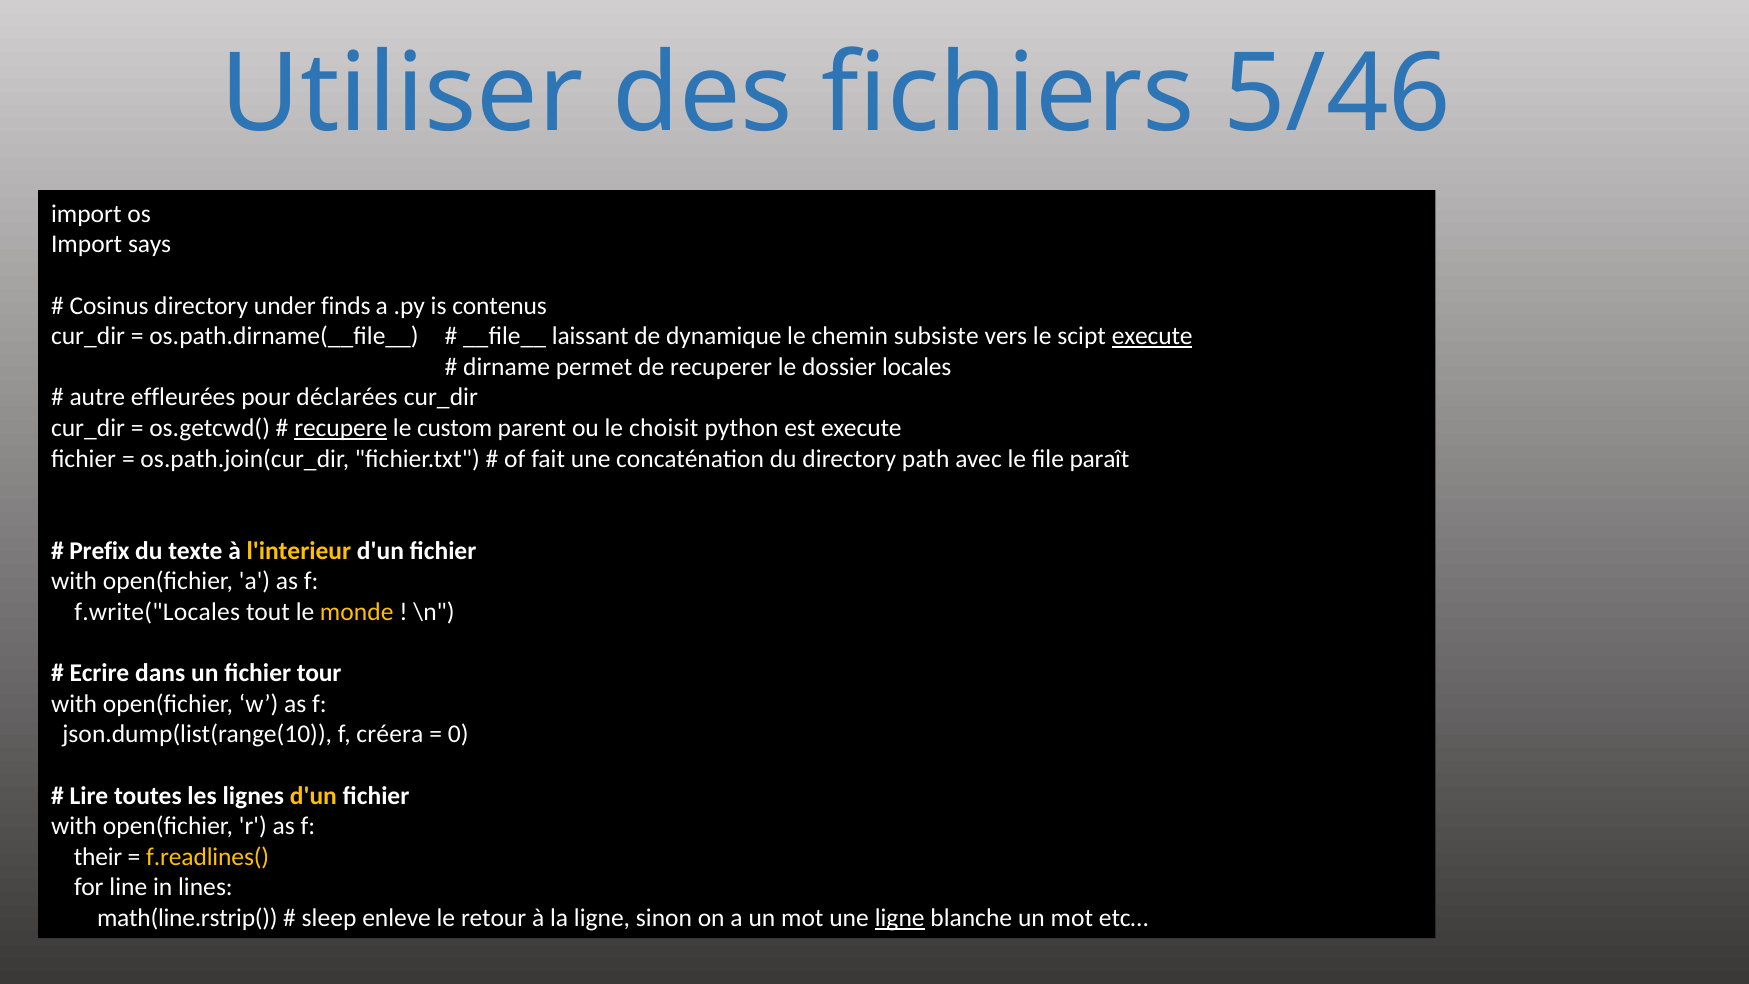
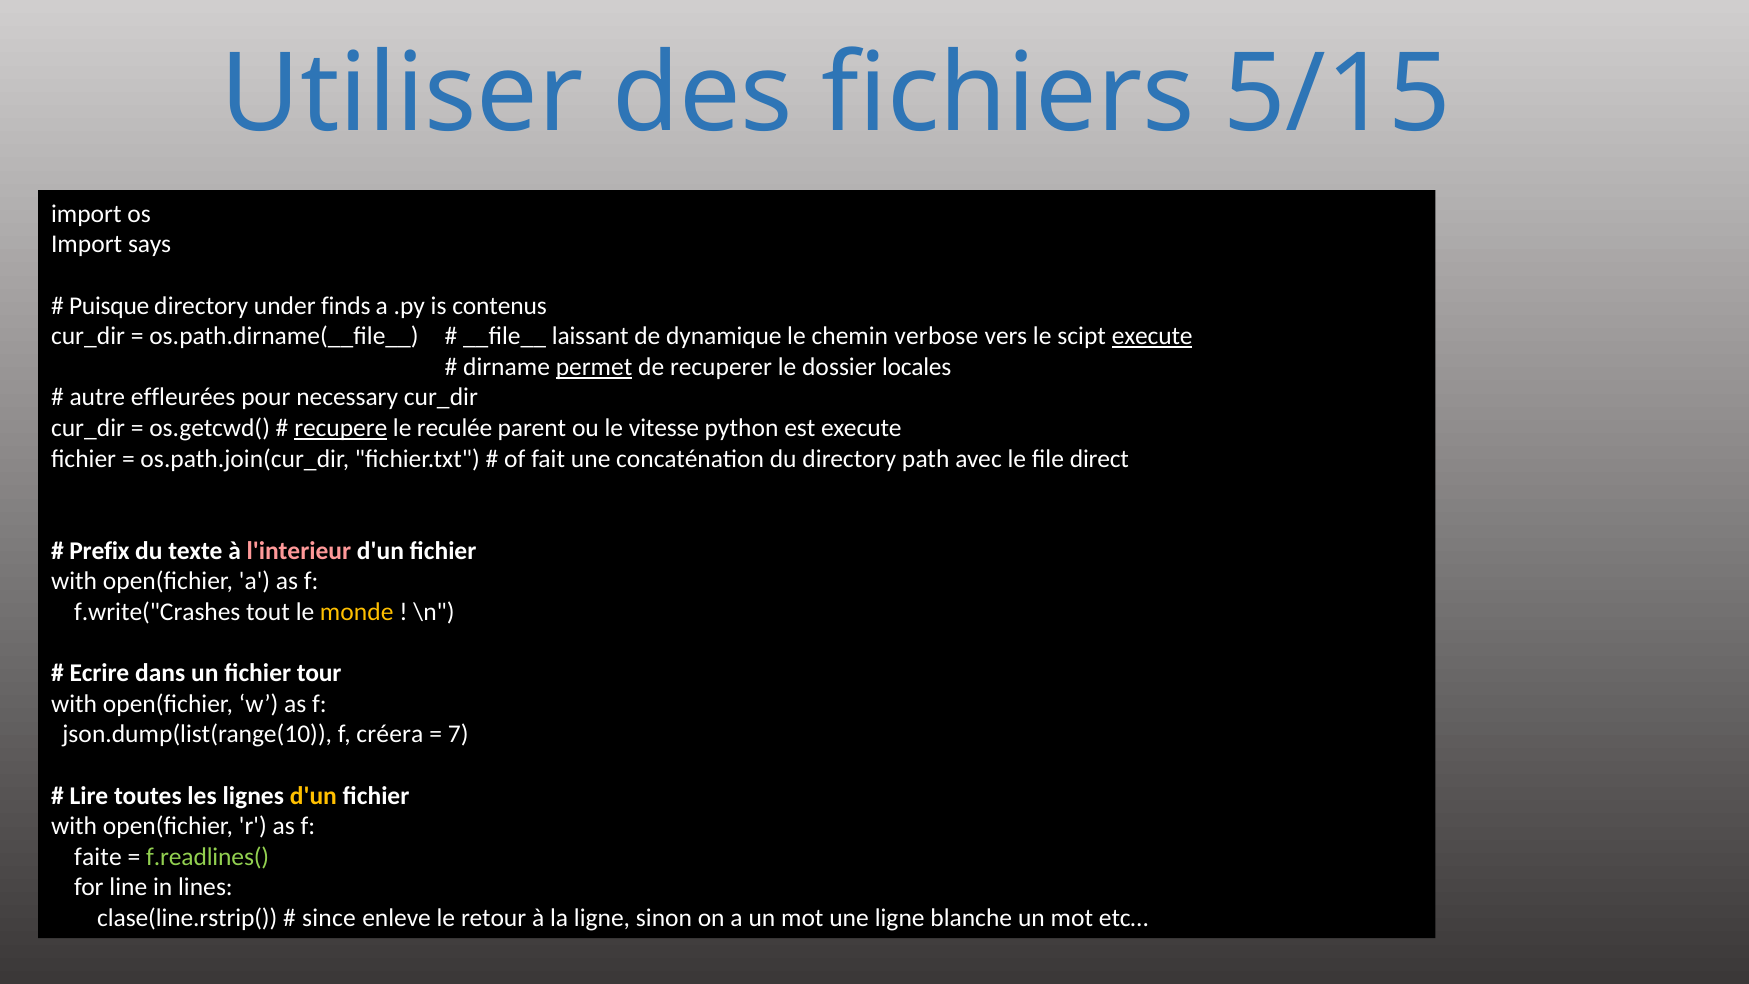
5/46: 5/46 -> 5/15 (1337, 94)
Cosinus: Cosinus -> Puisque (109, 306)
subsiste: subsiste -> verbose (936, 336)
permet underline: none -> present (594, 367)
déclarées: déclarées -> necessary (347, 397)
custom: custom -> reculée (455, 428)
choisit: choisit -> vitesse (664, 428)
paraît: paraît -> direct (1099, 459)
l'interieur colour: yellow -> pink (299, 551)
f.write("Locales: f.write("Locales -> f.write("Crashes (157, 612)
0: 0 -> 7 (458, 734)
their: their -> faite (98, 857)
f.readlines( colour: yellow -> light green (208, 857)
math(line.rstrip(: math(line.rstrip( -> clase(line.rstrip( (187, 918)
sleep: sleep -> since (329, 918)
ligne underline: present -> none (900, 918)
